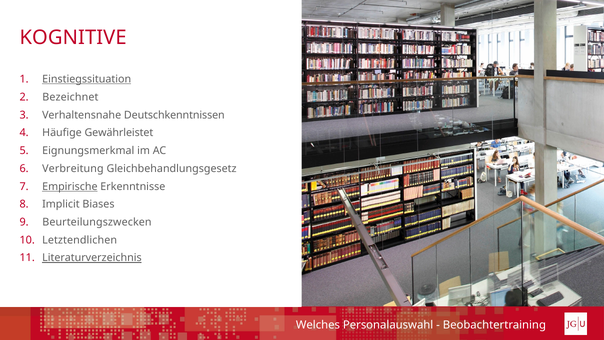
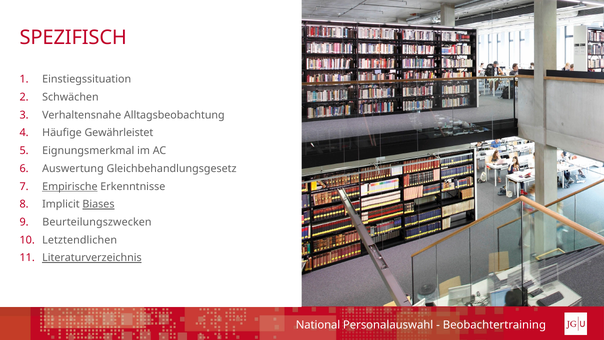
KOGNITIVE: KOGNITIVE -> SPEZIFISCH (73, 38)
Einstiegssituation underline: present -> none (87, 79)
Bezeichnet: Bezeichnet -> Schwächen (70, 97)
Deutschkenntnissen: Deutschkenntnissen -> Alltagsbeobachtung (174, 115)
Verbreitung: Verbreitung -> Auswertung (73, 168)
Biases underline: none -> present (99, 204)
Welches: Welches -> National (318, 325)
